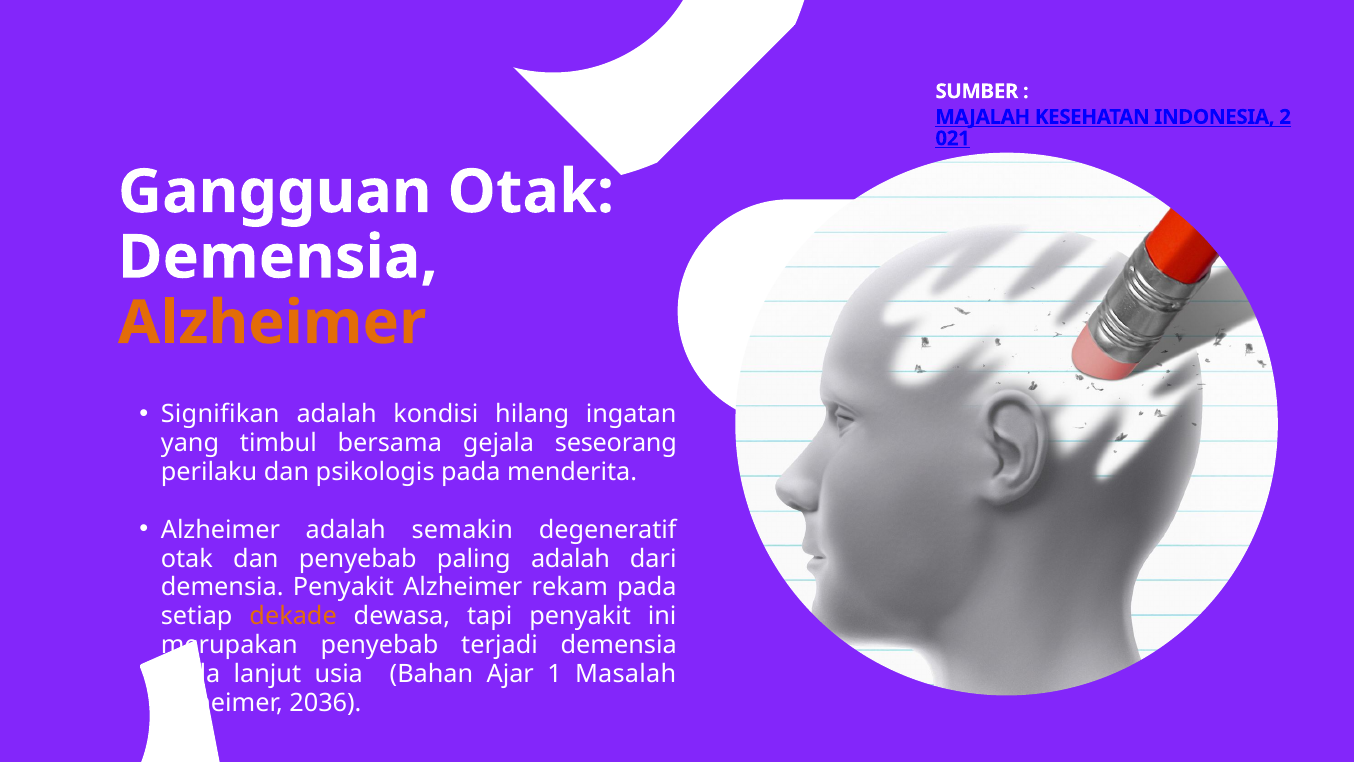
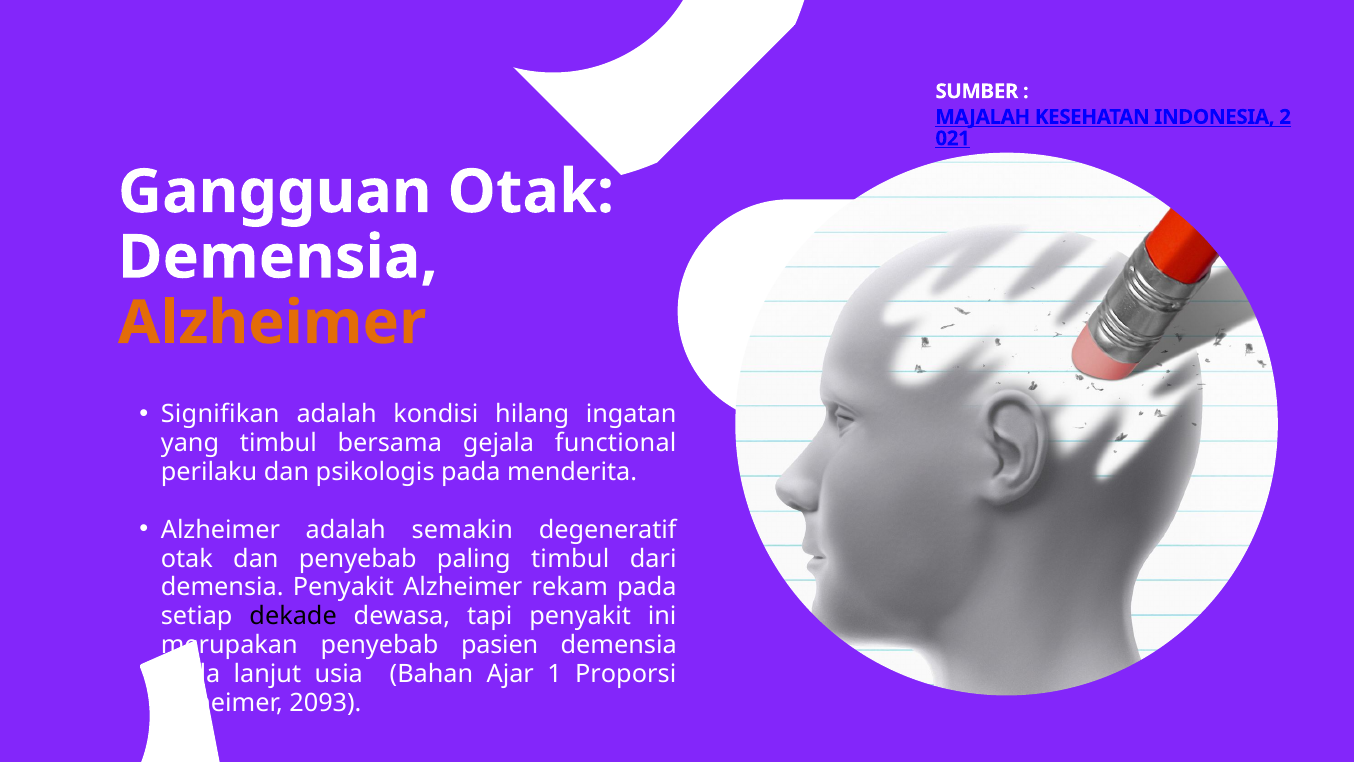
seseorang: seseorang -> functional (616, 443)
paling adalah: adalah -> timbul (570, 558)
dekade colour: orange -> black (293, 616)
terjadi: terjadi -> pasien (500, 645)
Masalah: Masalah -> Proporsi (626, 674)
2036: 2036 -> 2093 (325, 703)
